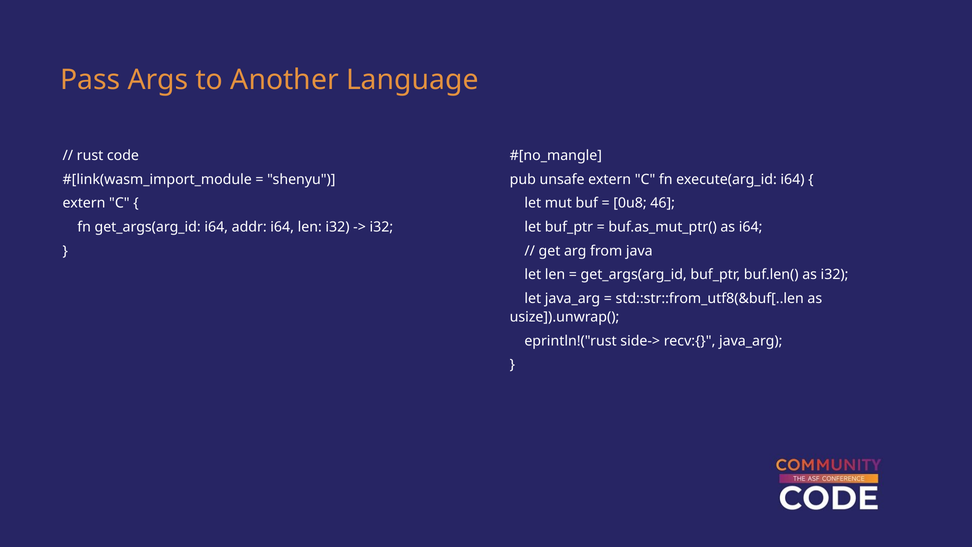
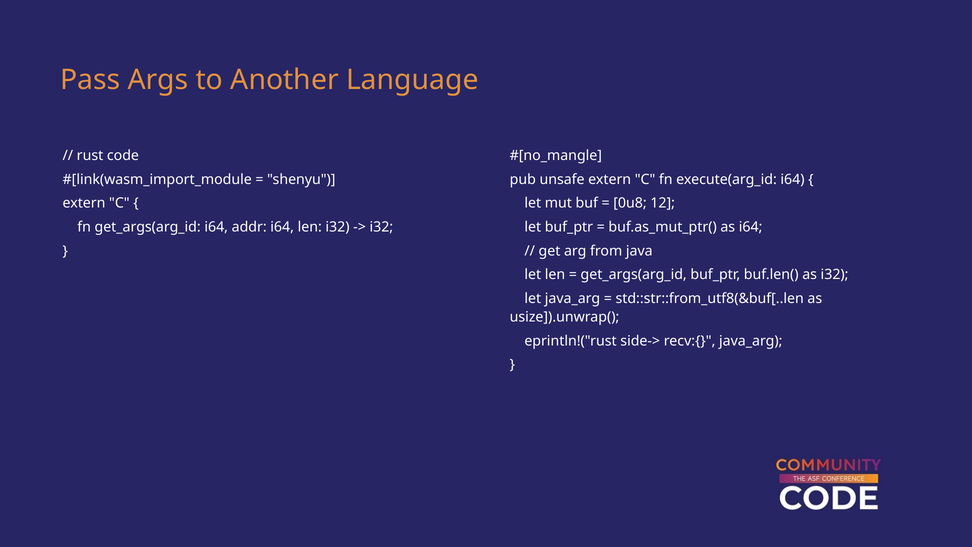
46: 46 -> 12 (663, 203)
